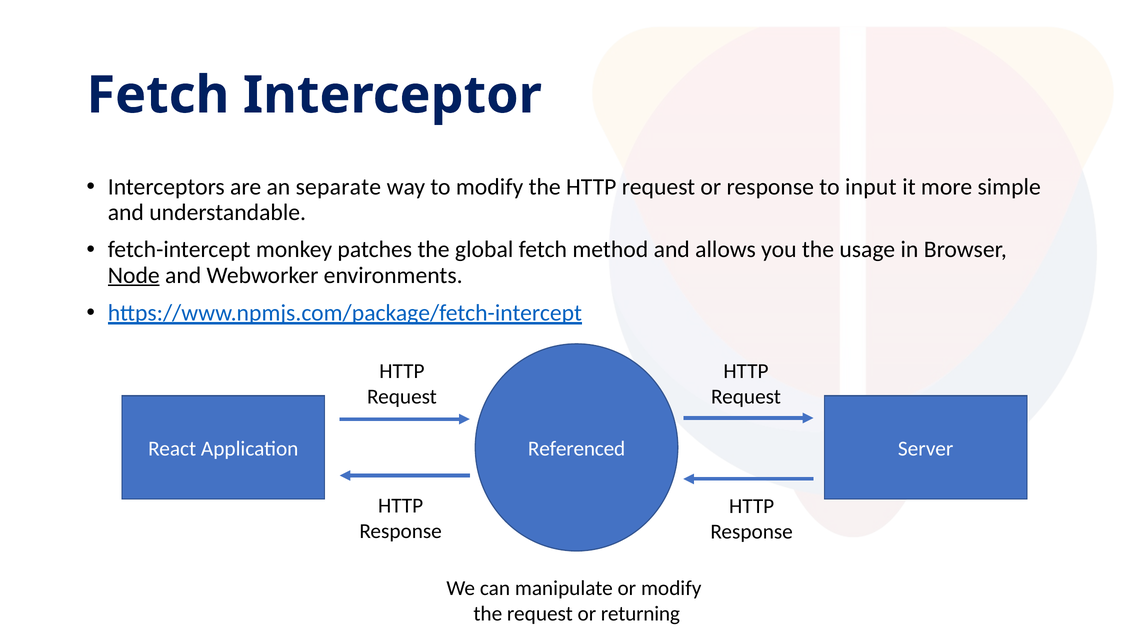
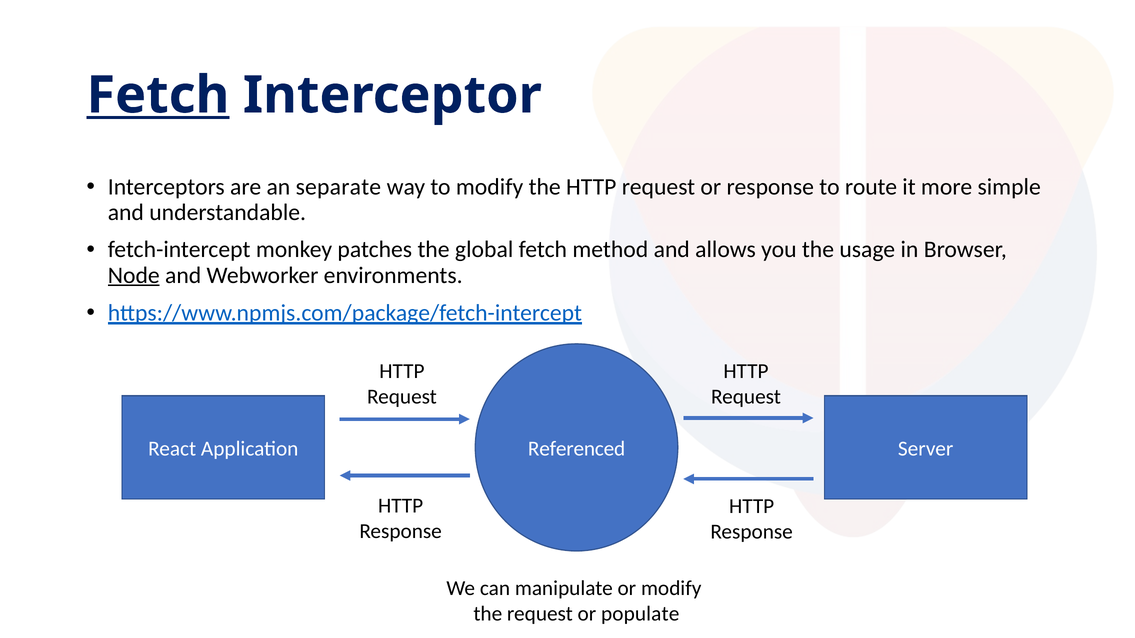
Fetch underline: none -> present (158, 95)
input: input -> route (871, 187)
returning: returning -> populate (640, 614)
